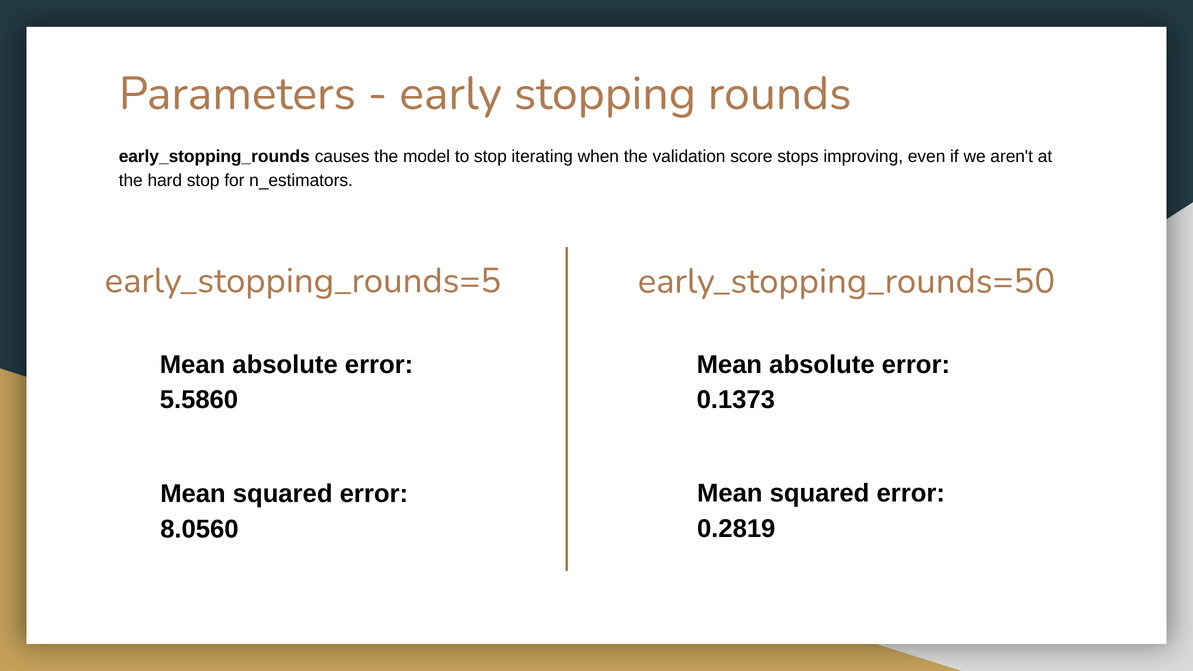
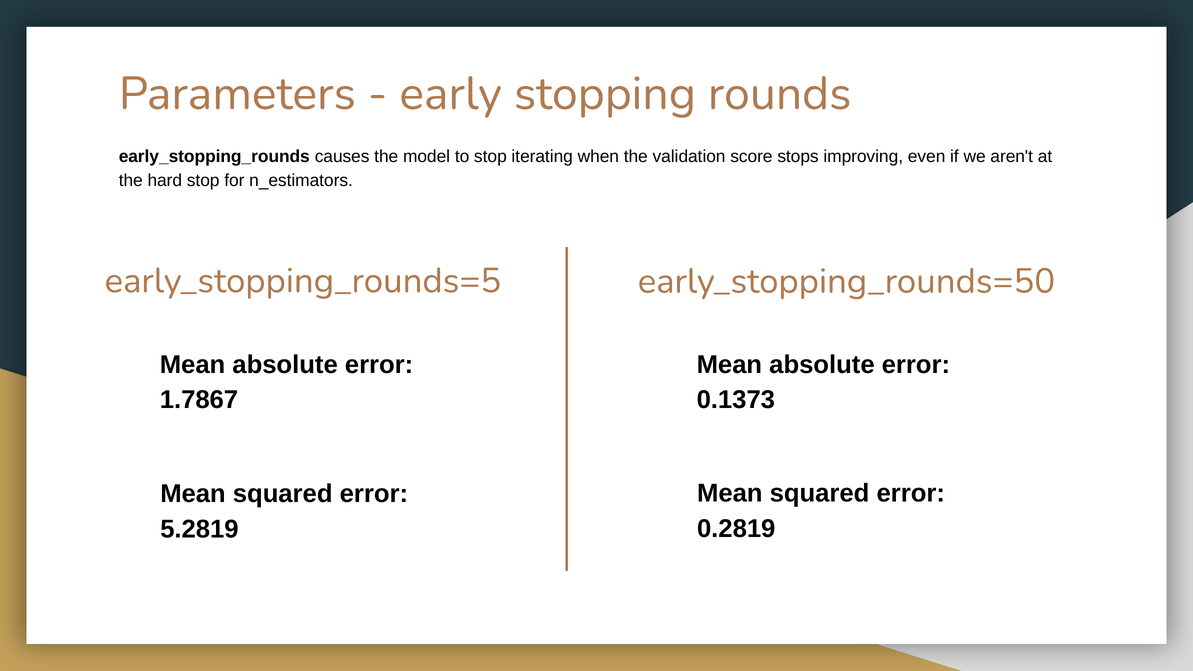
5.5860: 5.5860 -> 1.7867 (199, 400)
8.0560: 8.0560 -> 5.2819 (199, 529)
